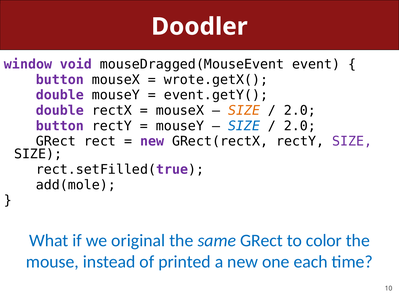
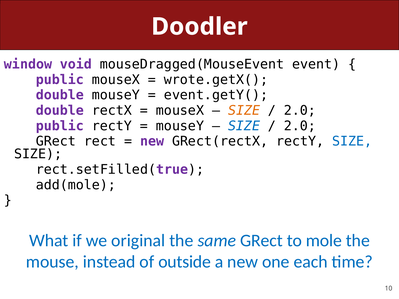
button: button -> public (60, 80)
button: button -> public (60, 126)
SIZE colour: purple -> blue (352, 141)
color: color -> mole (324, 241)
printed: printed -> outside (185, 262)
